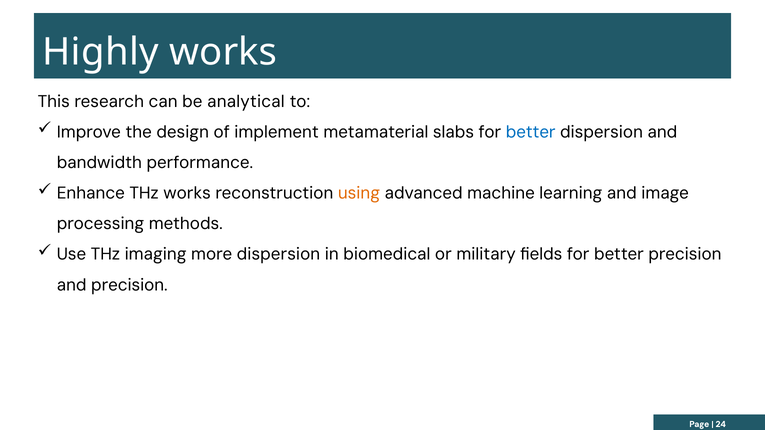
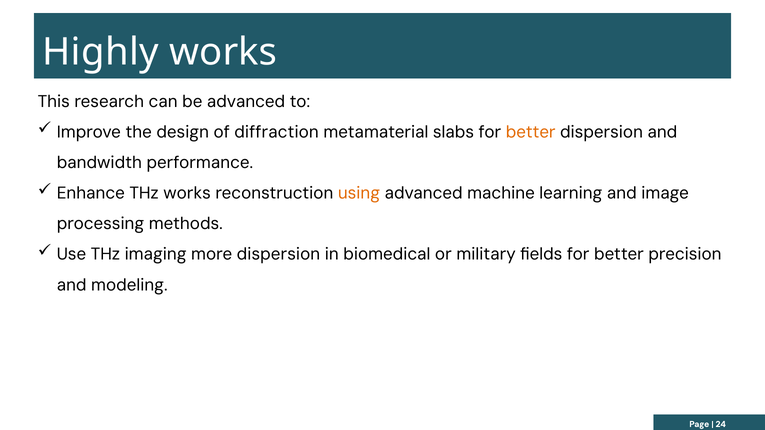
be analytical: analytical -> advanced (246, 102)
implement: implement -> diffraction (277, 132)
better colour: blue -> orange (531, 132)
and precision: precision -> modeling (129, 285)
